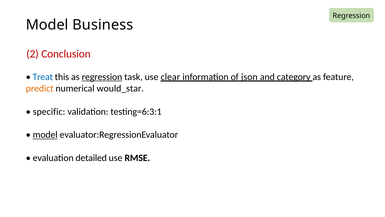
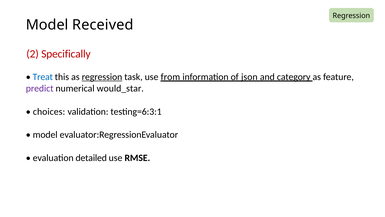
Business: Business -> Received (103, 25)
Conclusion: Conclusion -> Specifically (66, 54)
clear: clear -> from (170, 77)
predict colour: orange -> purple (40, 88)
specific: specific -> choices (49, 111)
model underline: present -> none (45, 135)
